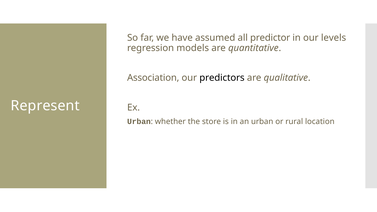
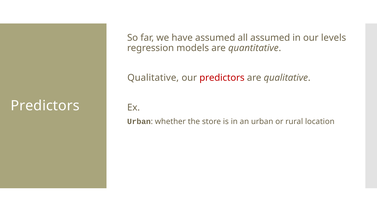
all predictor: predictor -> assumed (270, 38)
Association: Association -> Qualitative (153, 78)
predictors colour: black -> red (222, 78)
Represent: Represent -> Predictors (45, 106)
